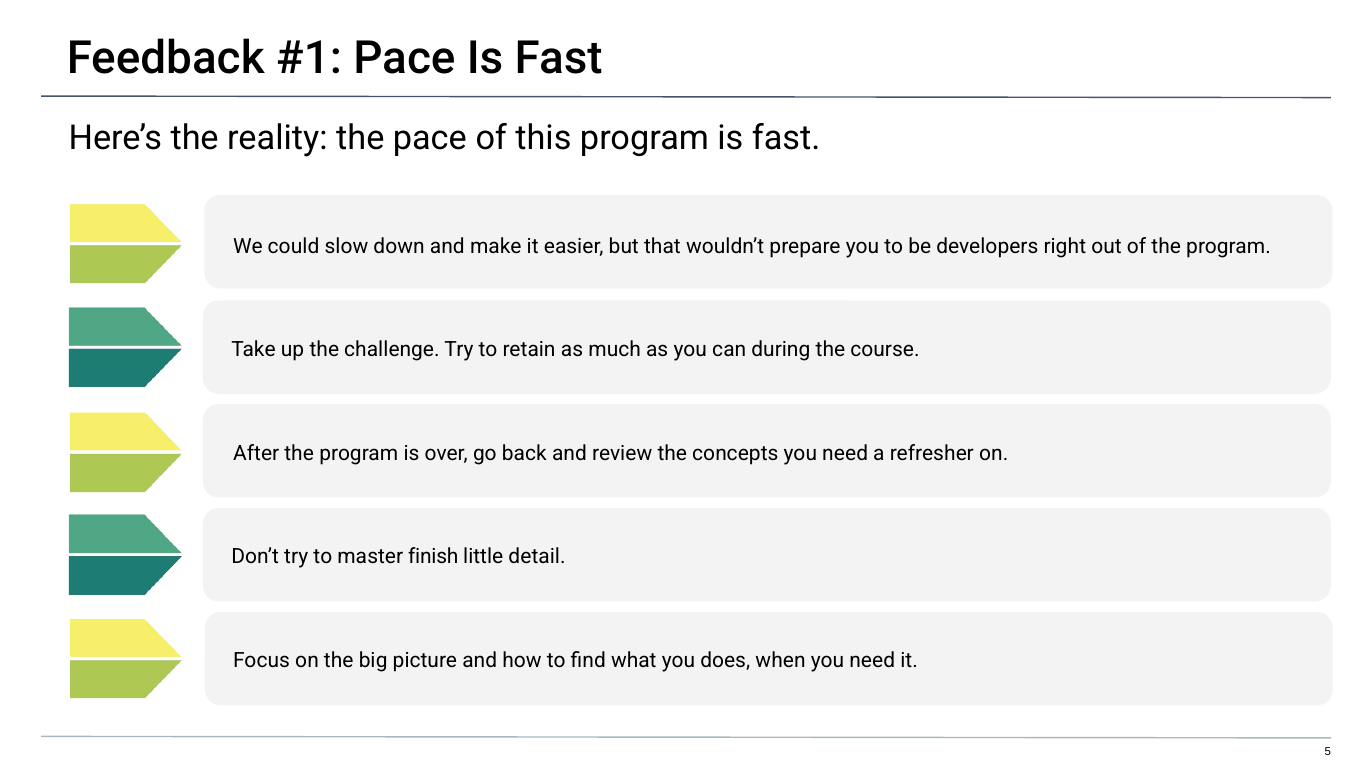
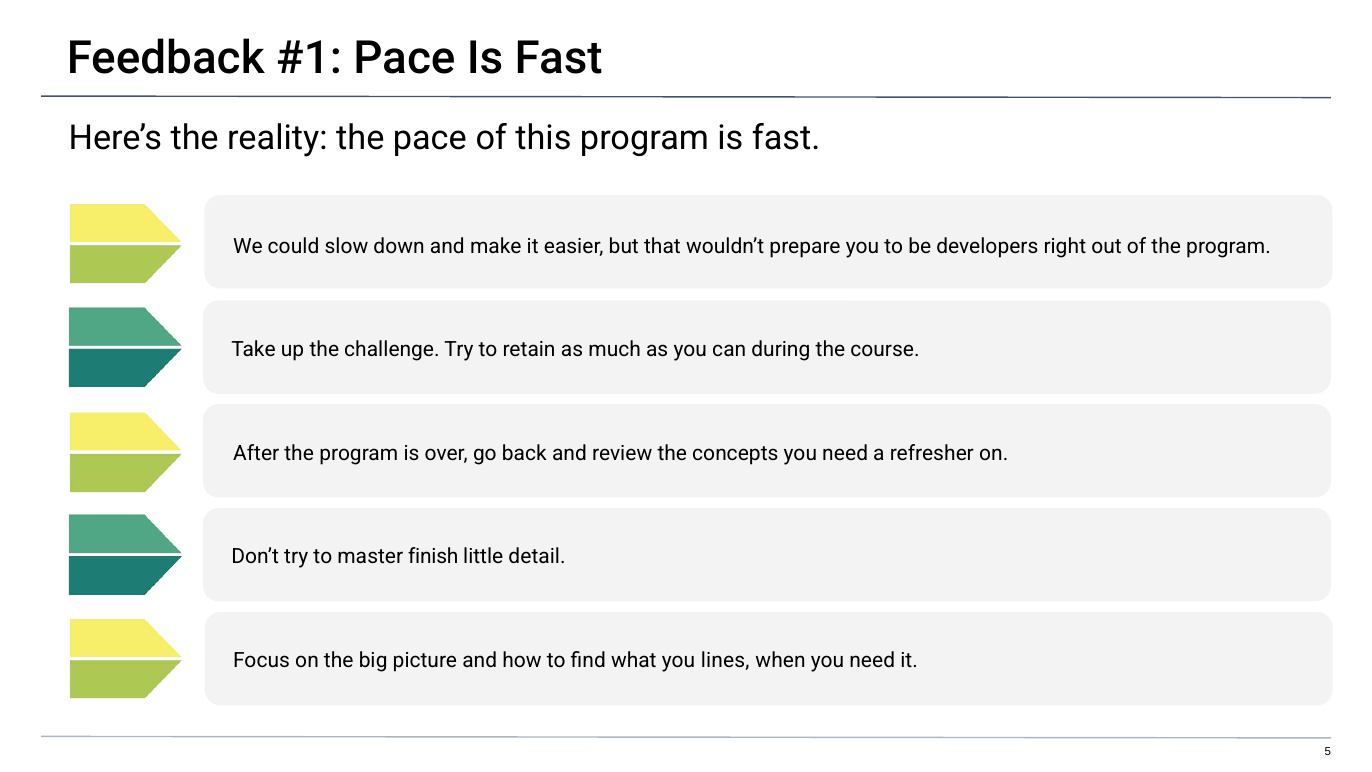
does: does -> lines (725, 661)
